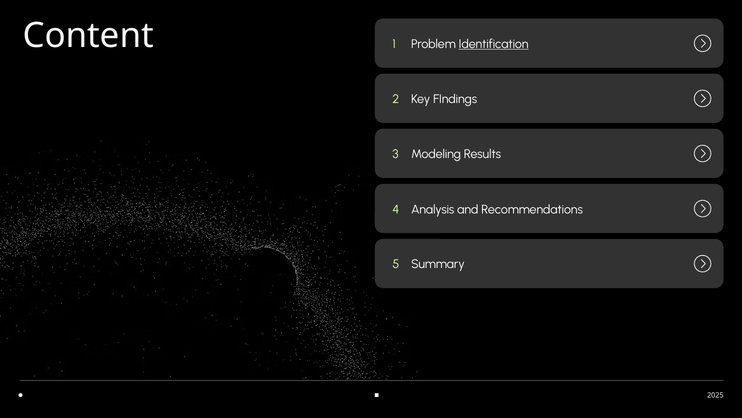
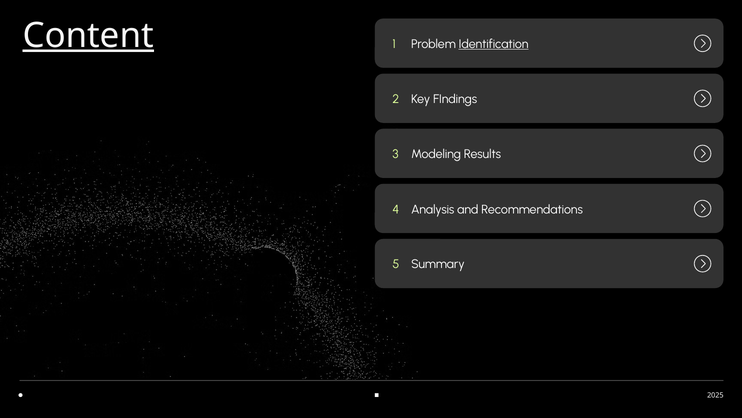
Content underline: none -> present (88, 36)
